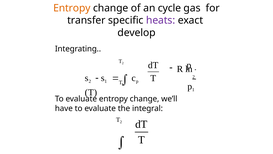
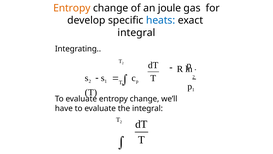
cycle: cycle -> joule (170, 8)
transfer: transfer -> develop (86, 20)
heats colour: purple -> blue (161, 20)
develop: develop -> integral (136, 33)
